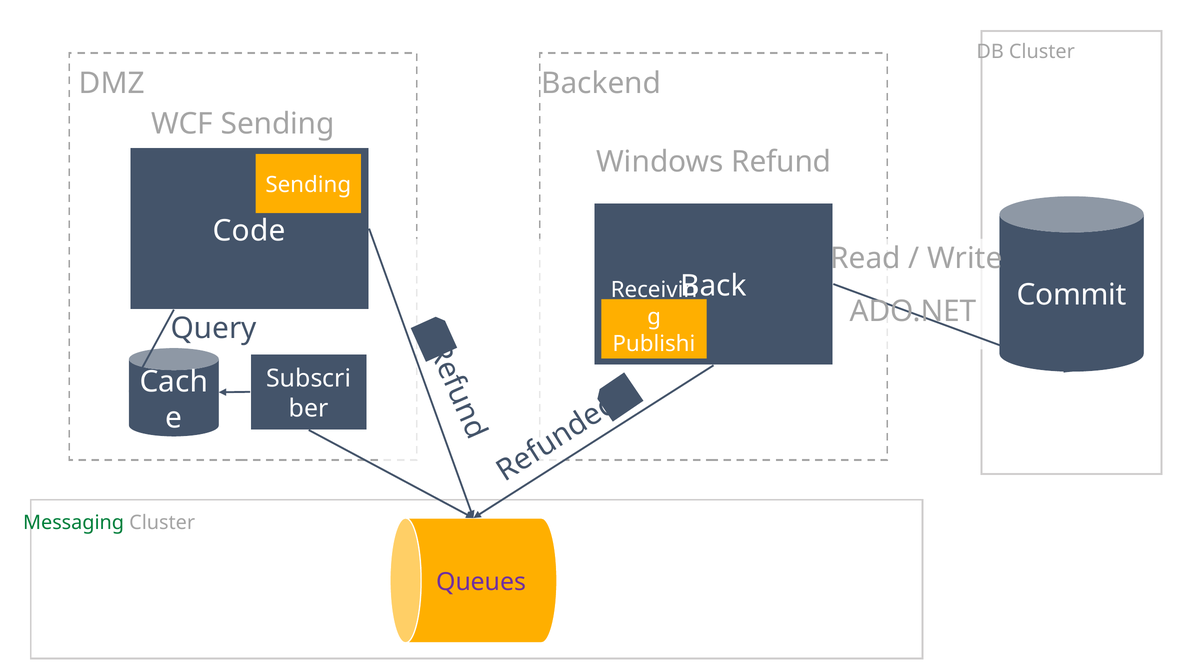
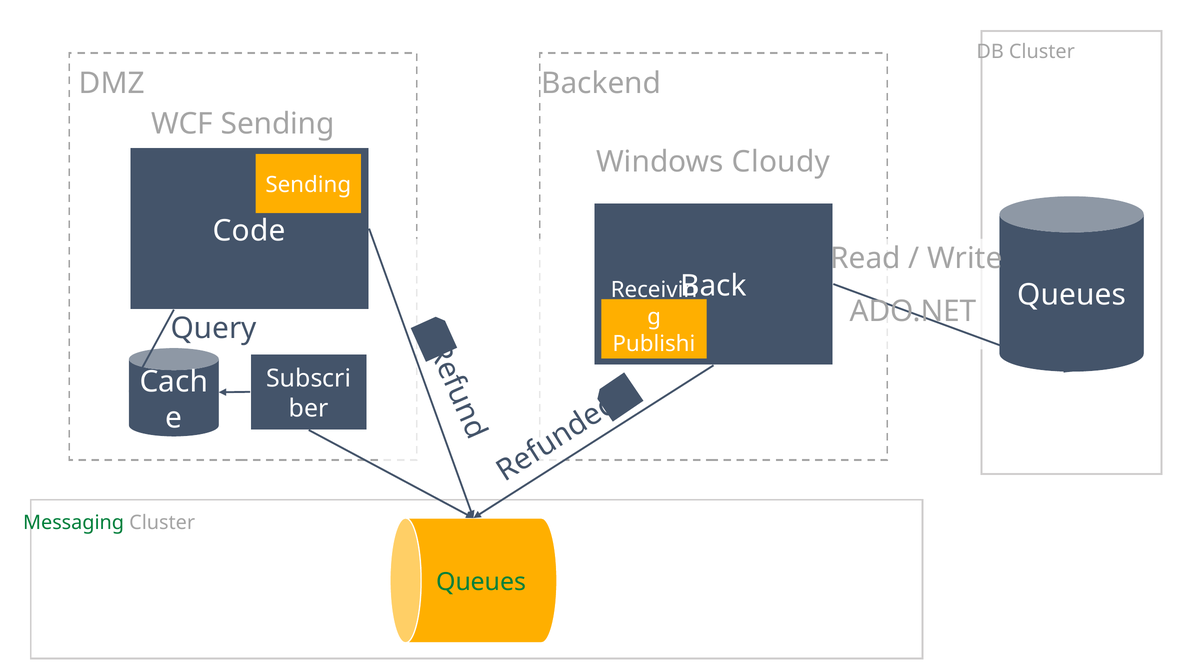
Refund: Refund -> Cloudy (781, 162)
Commit: Commit -> Queues (1072, 295)
Queues colour: purple -> green (481, 582)
